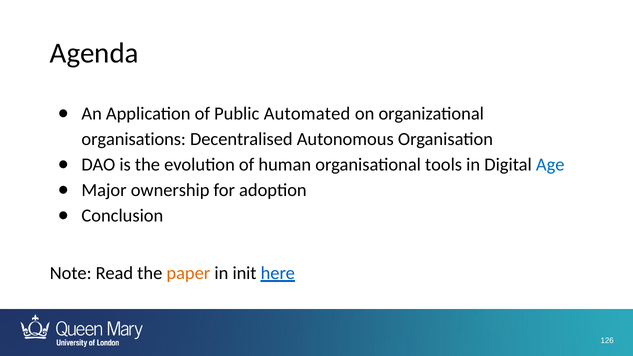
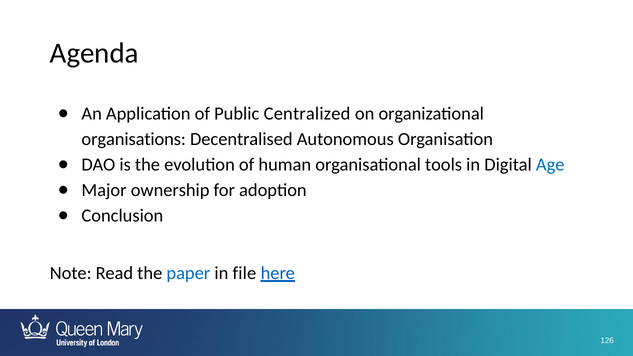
Automated: Automated -> Centralized (307, 114)
paper colour: orange -> blue (188, 273)
init: init -> file (244, 273)
